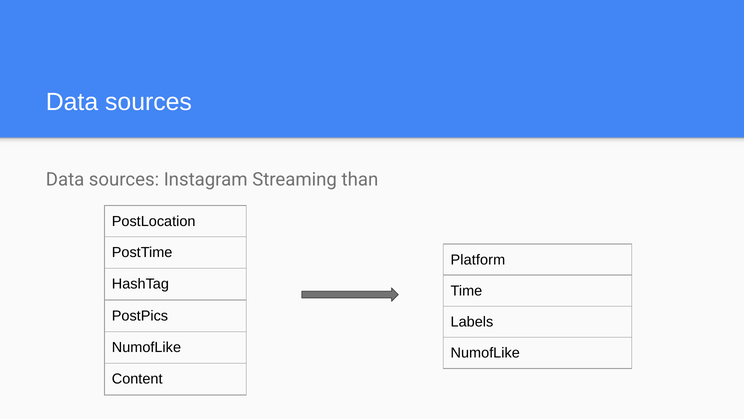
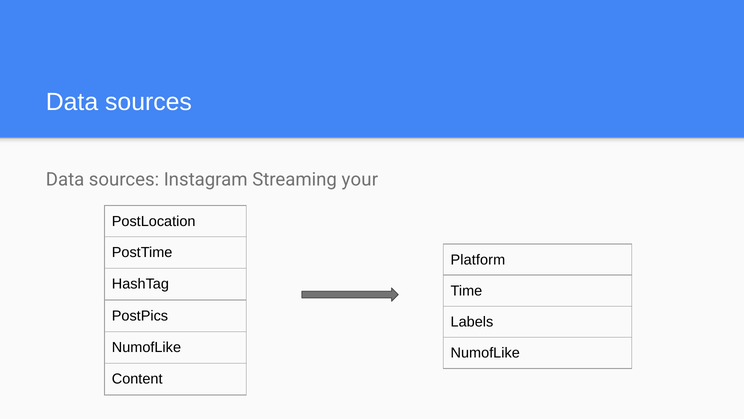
than: than -> your (360, 179)
